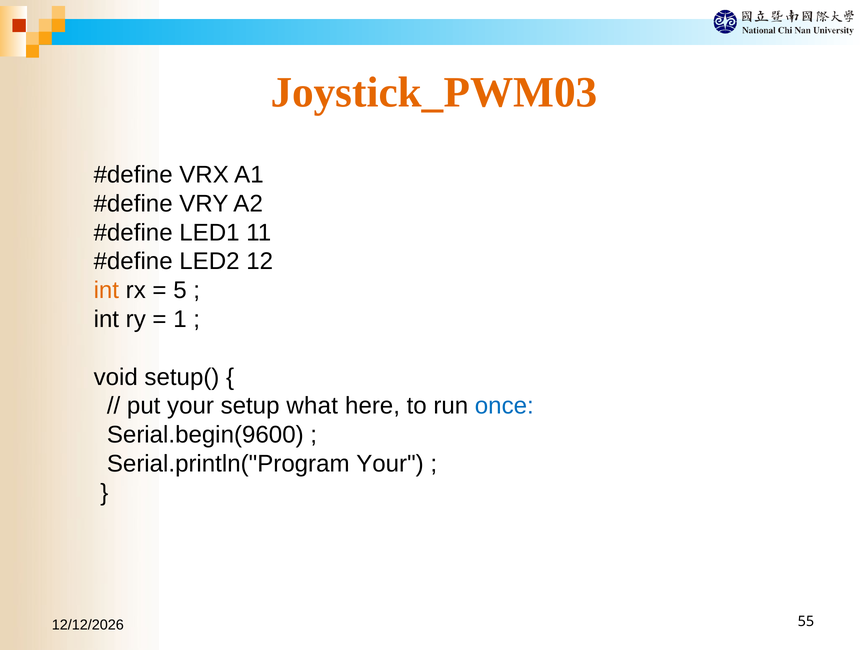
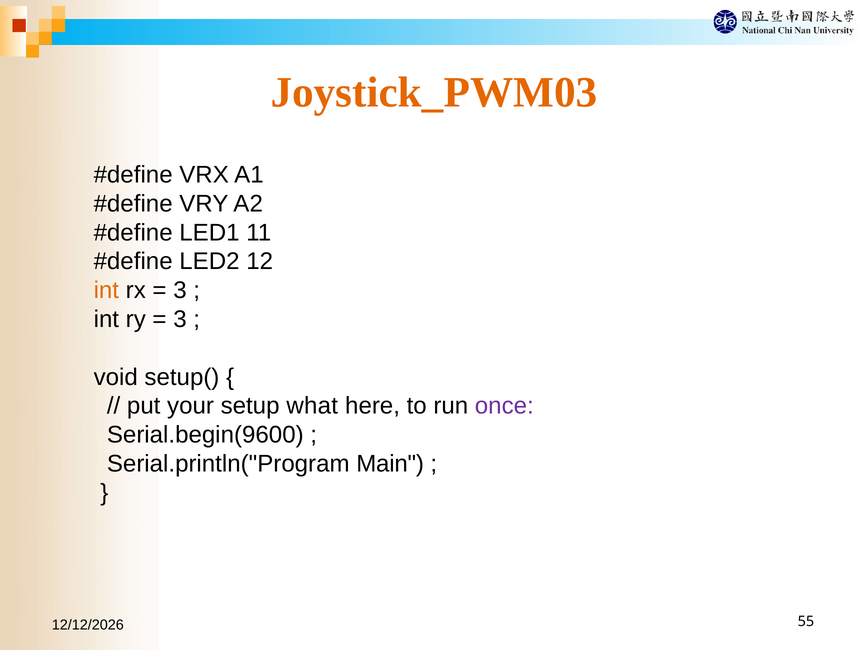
5: 5 -> 3 (180, 290)
1: 1 -> 3 (180, 319)
once colour: blue -> purple (504, 406)
Serial.println("Program Your: Your -> Main (390, 463)
